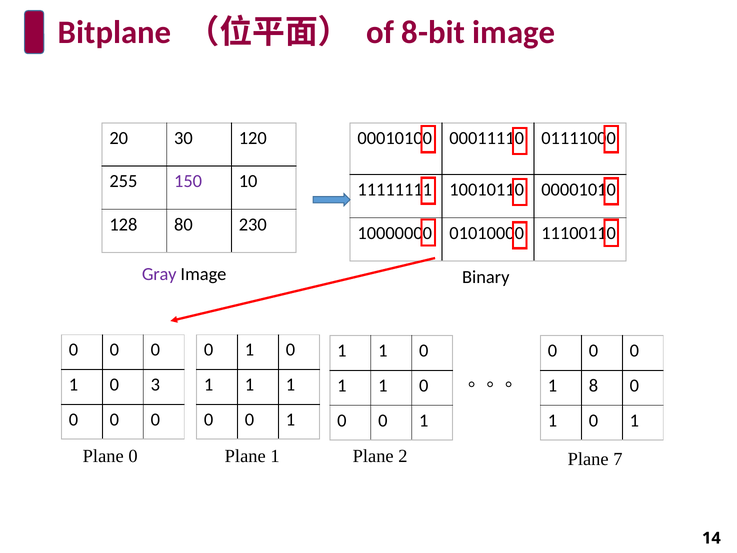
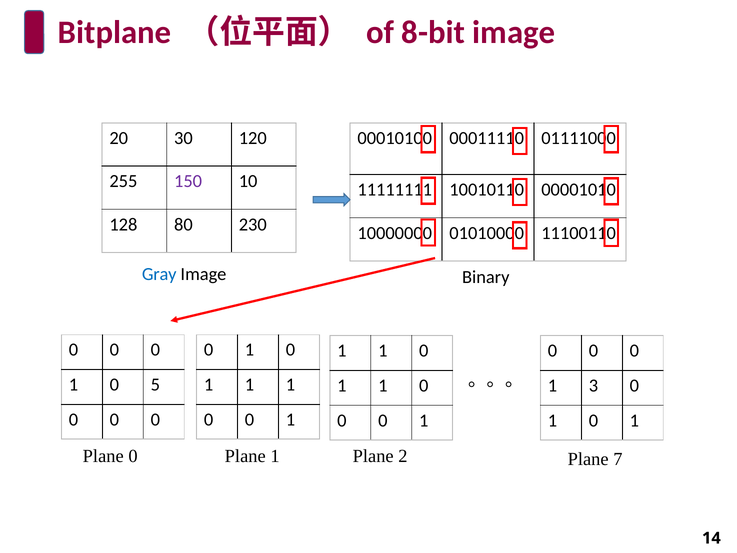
Gray colour: purple -> blue (159, 274)
3: 3 -> 5 (155, 385)
8: 8 -> 3 (593, 385)
